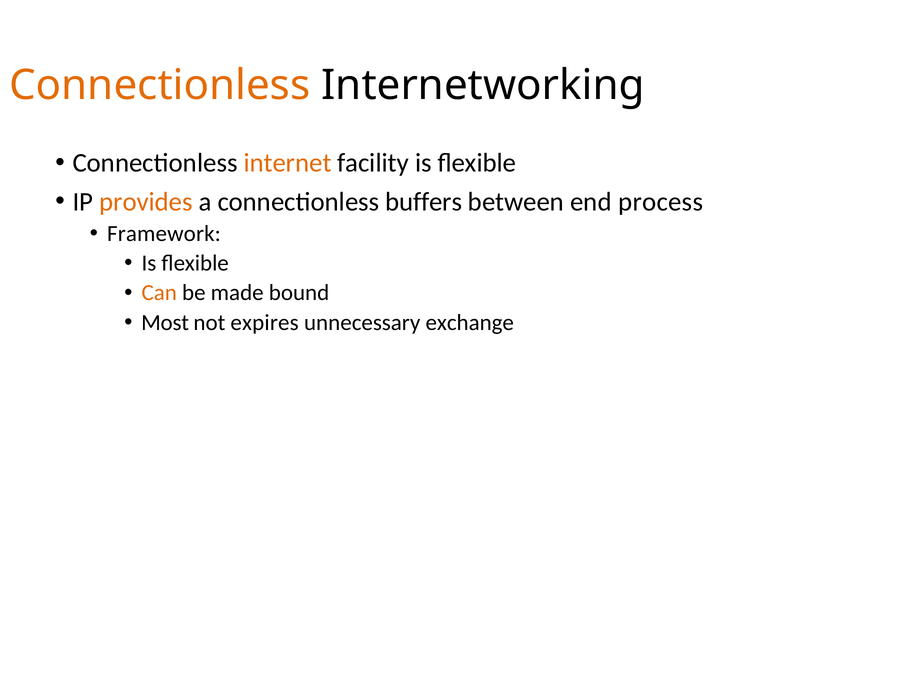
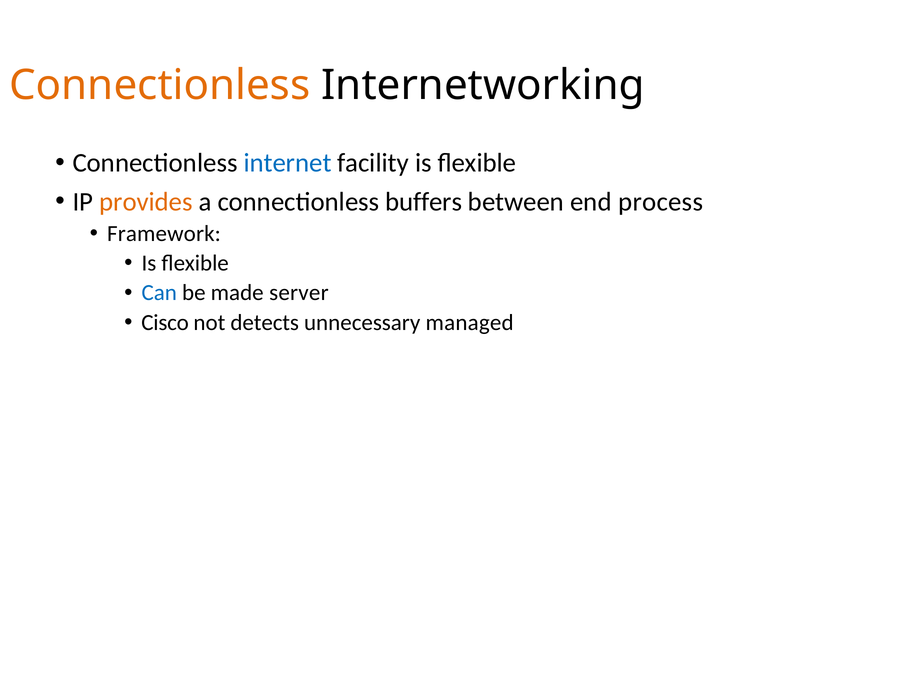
internet colour: orange -> blue (288, 163)
Can colour: orange -> blue (159, 293)
bound: bound -> server (299, 293)
Most: Most -> Cisco (165, 322)
expires: expires -> detects (265, 322)
exchange: exchange -> managed (470, 322)
